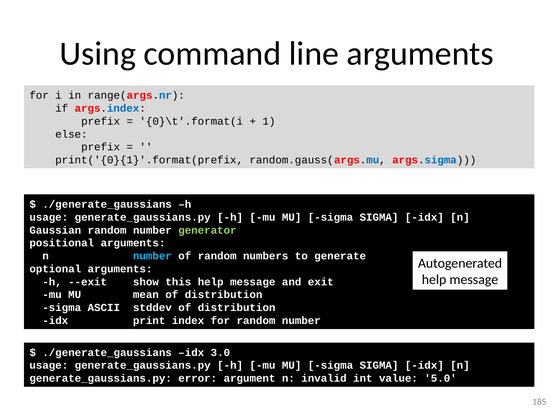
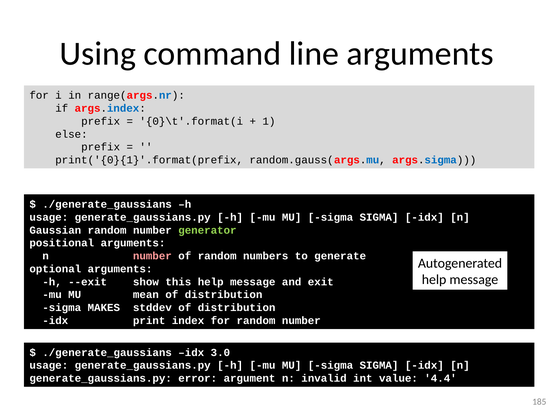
number colour: light blue -> pink (152, 256)
ASCII: ASCII -> MAKES (104, 308)
5.0: 5.0 -> 4.4 (441, 379)
